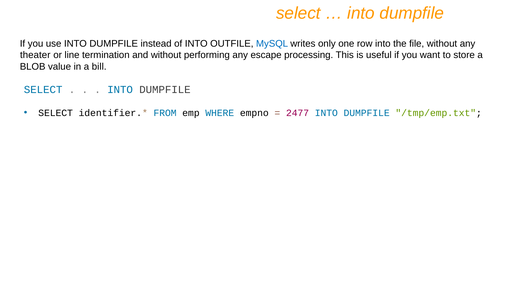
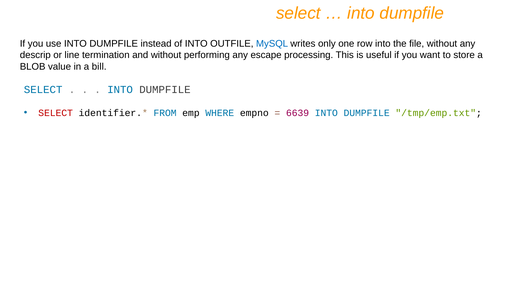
theater: theater -> descrip (35, 55)
SELECT colour: black -> red (56, 113)
2477: 2477 -> 6639 (298, 113)
